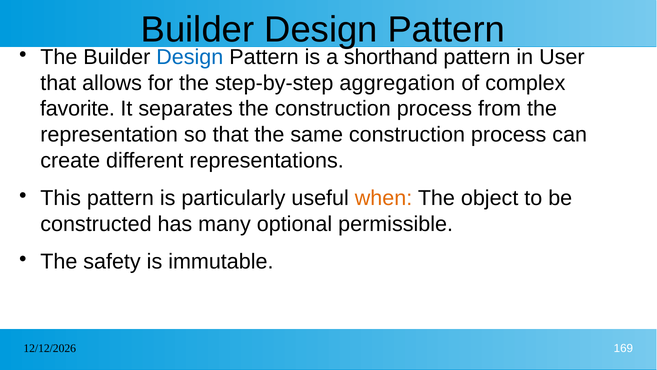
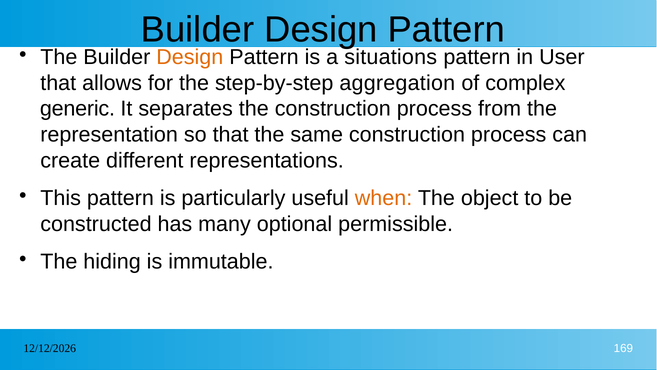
Design colour: blue -> orange (190, 57)
shorthand: shorthand -> situations (391, 57)
favorite: favorite -> generic (77, 109)
safety: safety -> hiding (112, 261)
